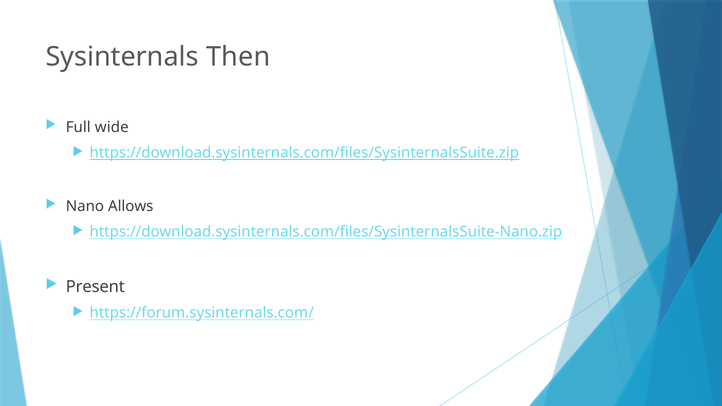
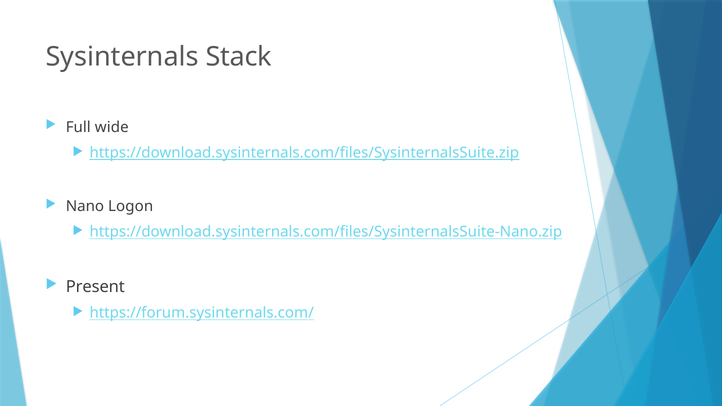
Then: Then -> Stack (239, 57)
Allows: Allows -> Logon (131, 206)
